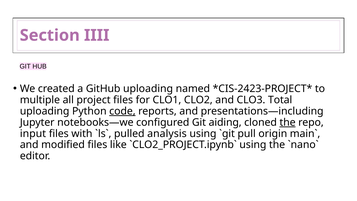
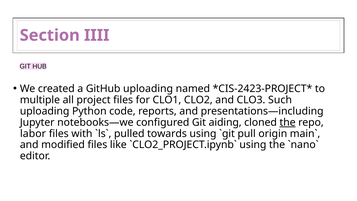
Total: Total -> Such (280, 100)
code underline: present -> none (122, 111)
input: input -> labor (33, 133)
analysis: analysis -> towards (167, 133)
